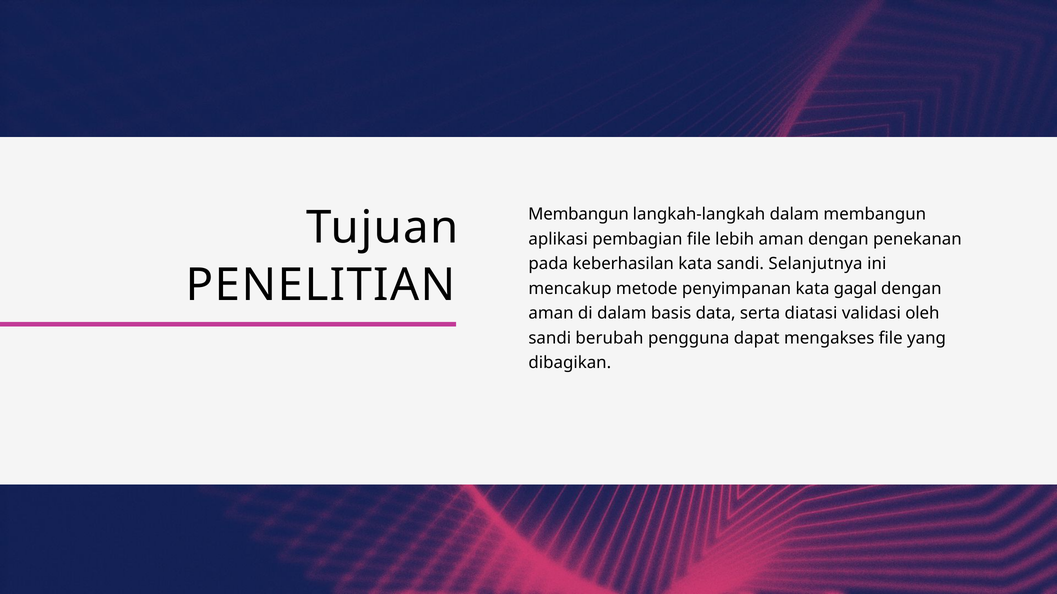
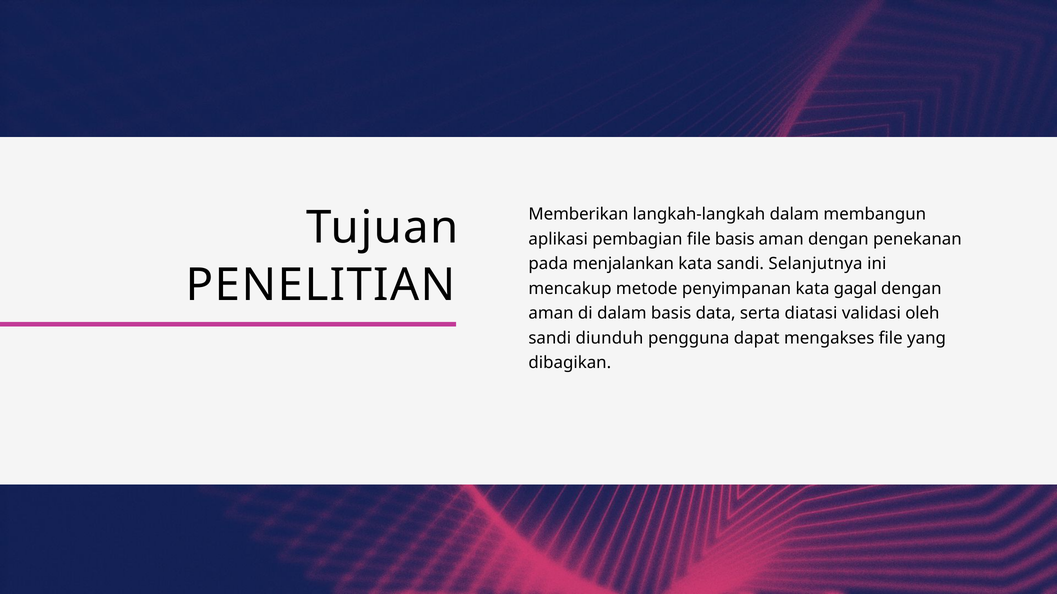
Tujuan Membangun: Membangun -> Memberikan (578, 214)
file lebih: lebih -> basis (735, 239)
keberhasilan: keberhasilan -> menjalankan (623, 264)
berubah: berubah -> diunduh (609, 338)
